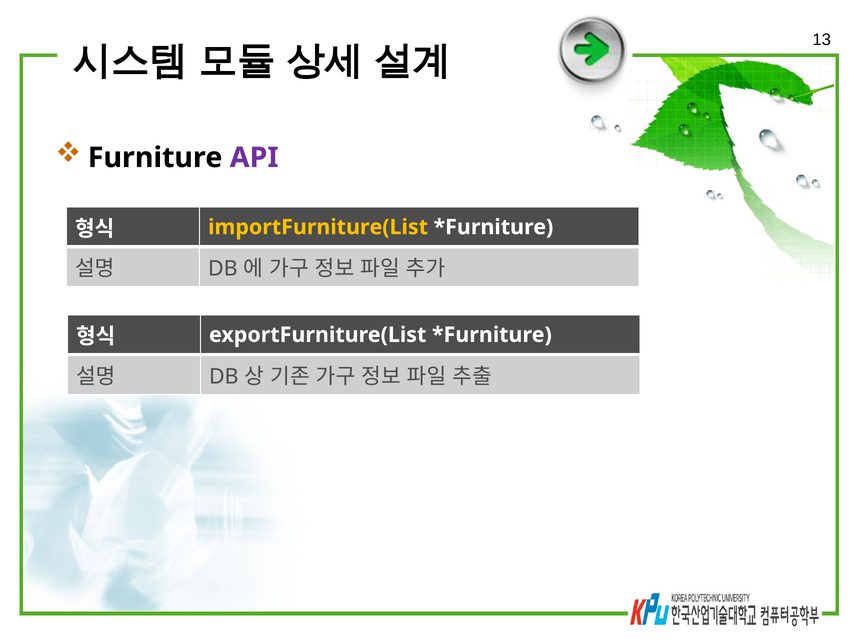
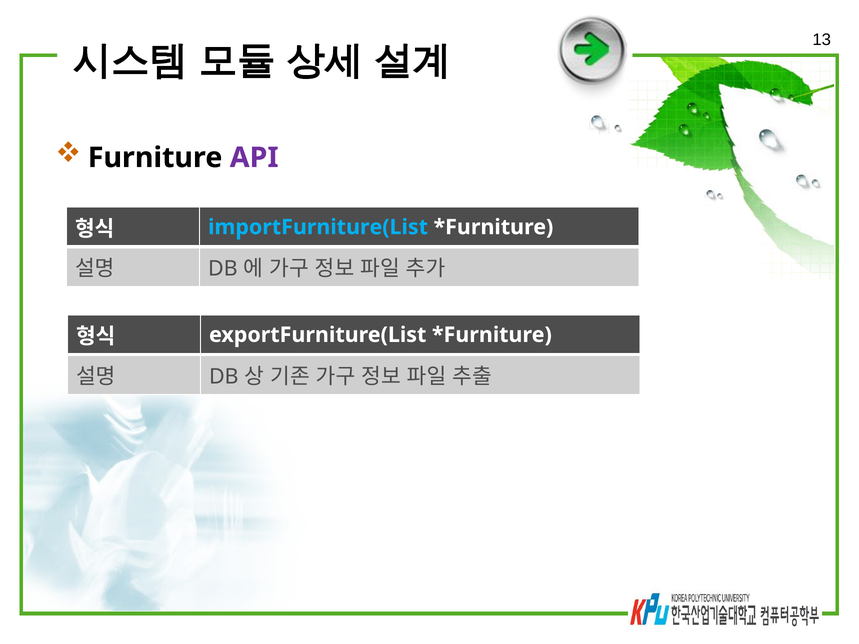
importFurniture(List colour: yellow -> light blue (318, 227)
